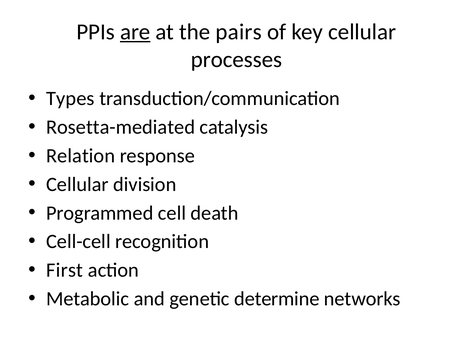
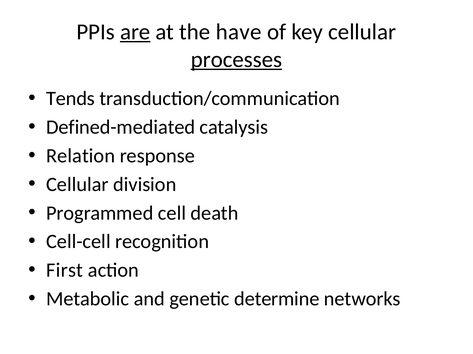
pairs: pairs -> have (239, 32)
processes underline: none -> present (236, 60)
Types: Types -> Tends (71, 99)
Rosetta-mediated: Rosetta-mediated -> Defined-mediated (121, 127)
